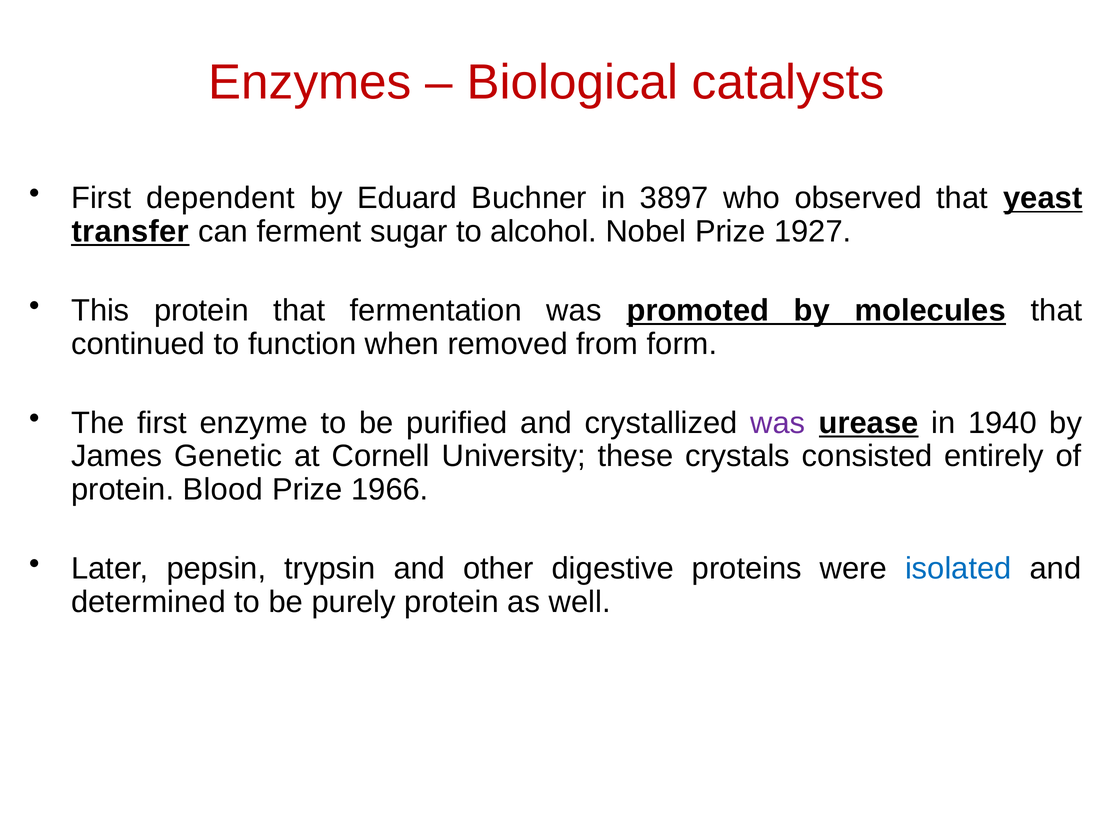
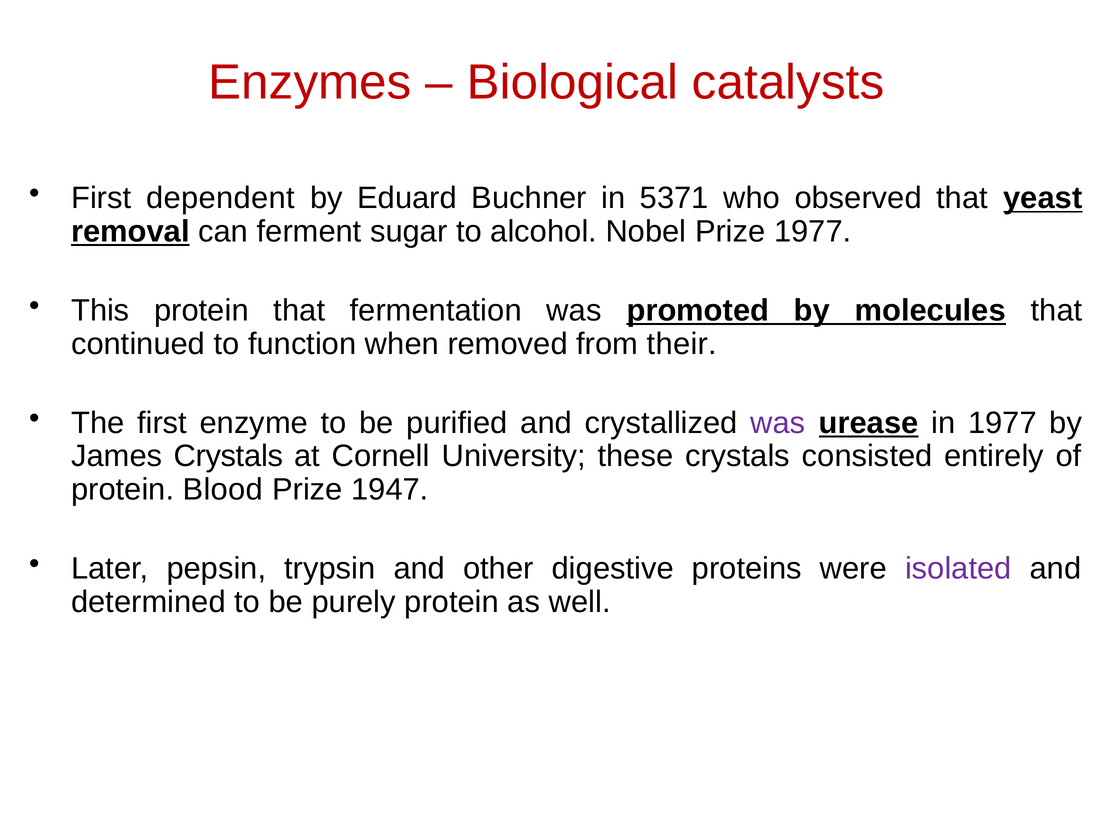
3897: 3897 -> 5371 (674, 198)
transfer: transfer -> removal (130, 231)
Prize 1927: 1927 -> 1977 (813, 231)
form: form -> their (682, 344)
in 1940: 1940 -> 1977 (1002, 423)
James Genetic: Genetic -> Crystals (228, 456)
1966: 1966 -> 1947 (390, 490)
isolated colour: blue -> purple (958, 569)
